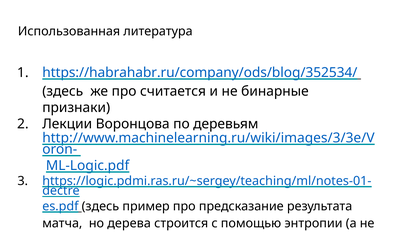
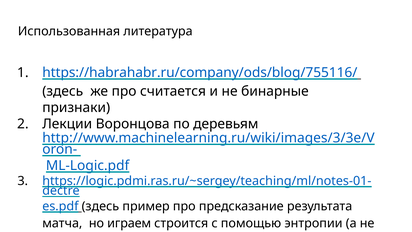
https://habrahabr.ru/company/ods/blog/352534/: https://habrahabr.ru/company/ods/blog/352534/ -> https://habrahabr.ru/company/ods/blog/755116/ (200, 73)
дерева: дерева -> играем (129, 223)
